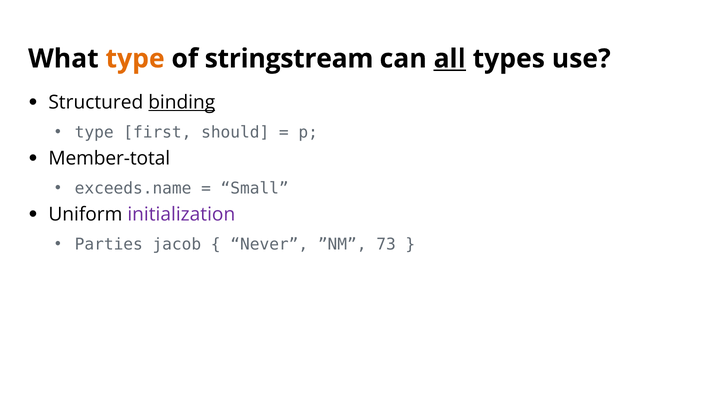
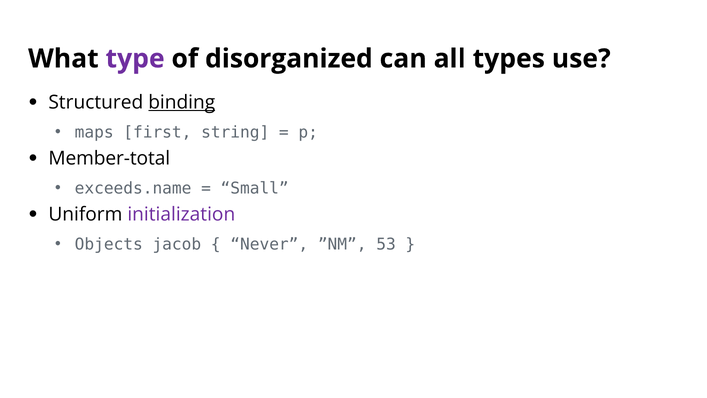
type colour: orange -> purple (135, 59)
stringstream: stringstream -> disorganized (289, 59)
all underline: present -> none (450, 59)
type: type -> maps (94, 132)
should: should -> string (235, 132)
Parties: Parties -> Objects (109, 244)
73: 73 -> 53 (386, 244)
